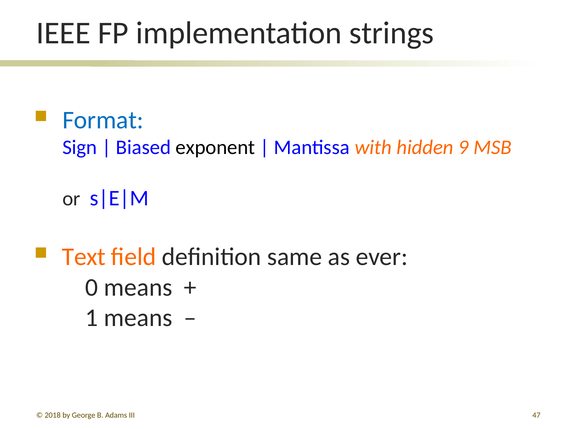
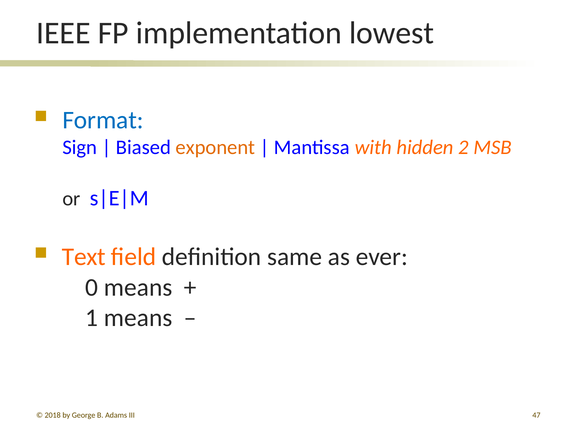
strings: strings -> lowest (392, 33)
exponent colour: black -> orange (215, 147)
9: 9 -> 2 (464, 147)
